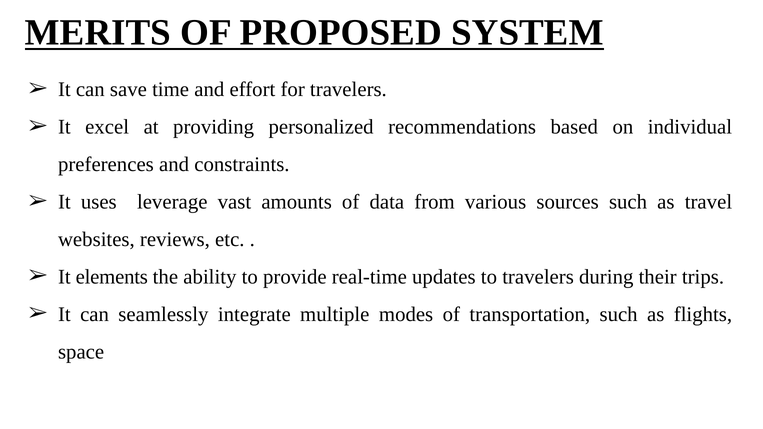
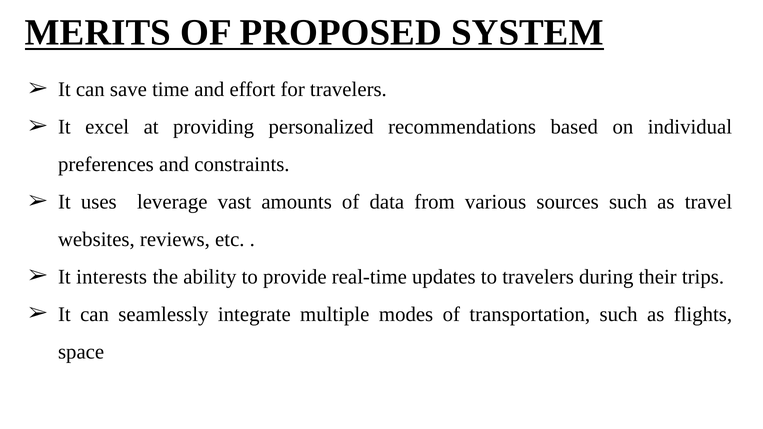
elements: elements -> interests (112, 277)
